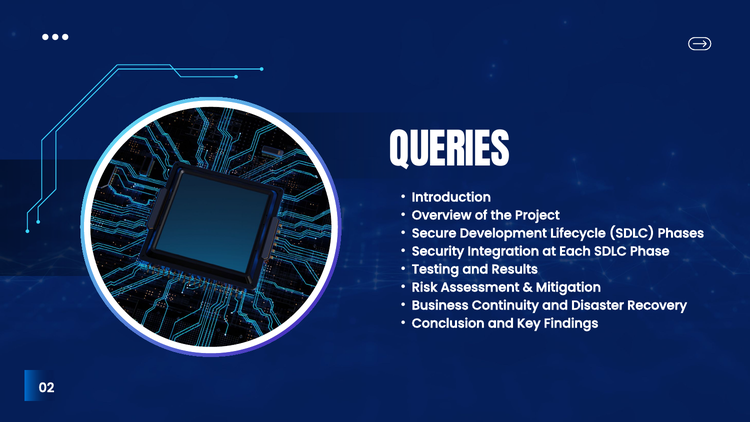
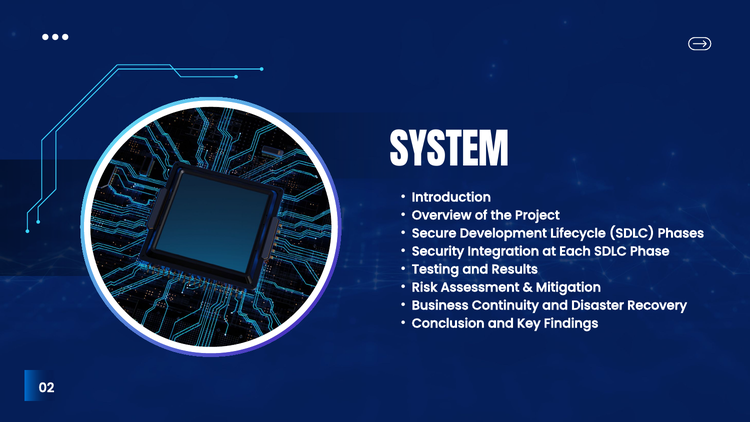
QUERIES: QUERIES -> SYSTEM (450, 152)
